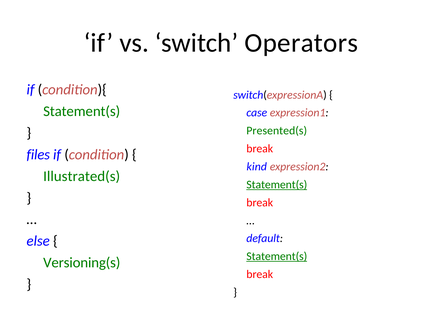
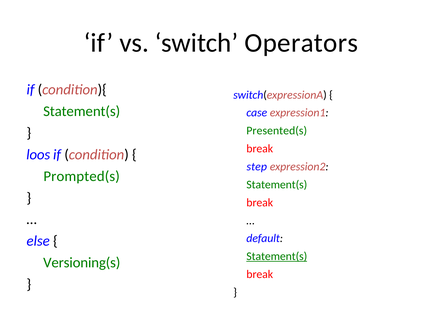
files: files -> loos (38, 155)
kind: kind -> step (257, 167)
Illustrated(s: Illustrated(s -> Prompted(s (82, 176)
Statement(s underline: present -> none (277, 185)
